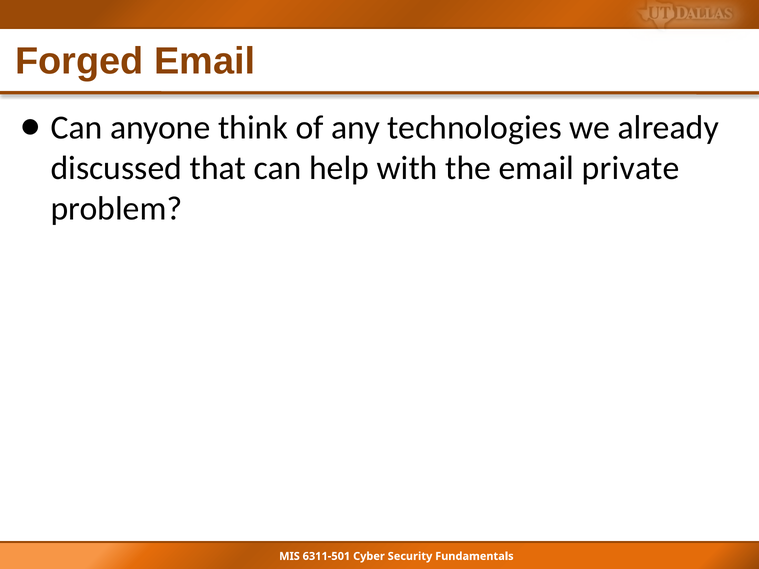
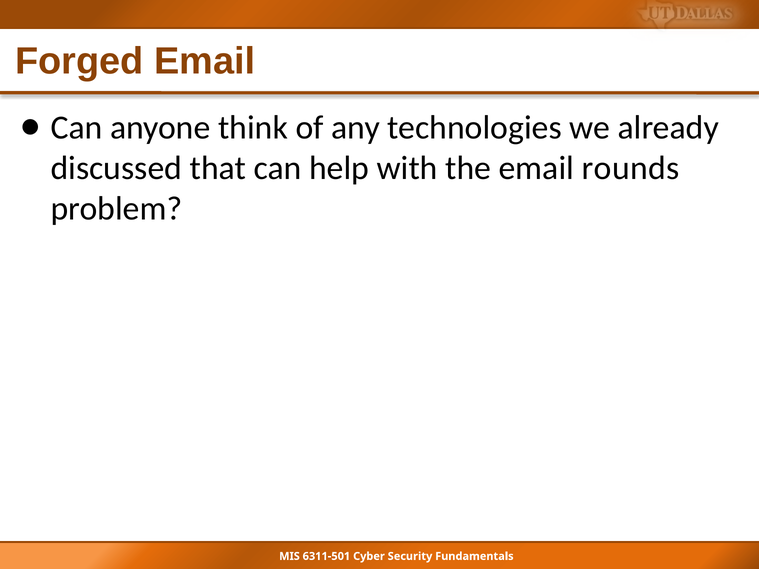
private: private -> rounds (631, 168)
